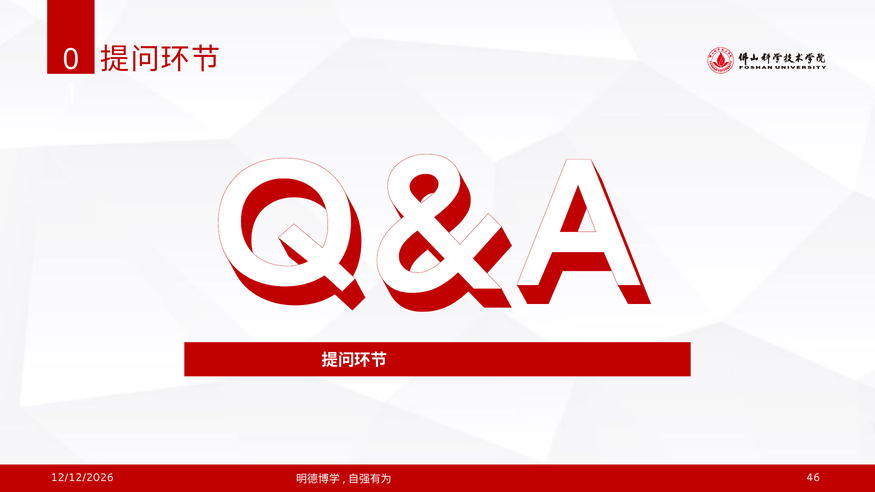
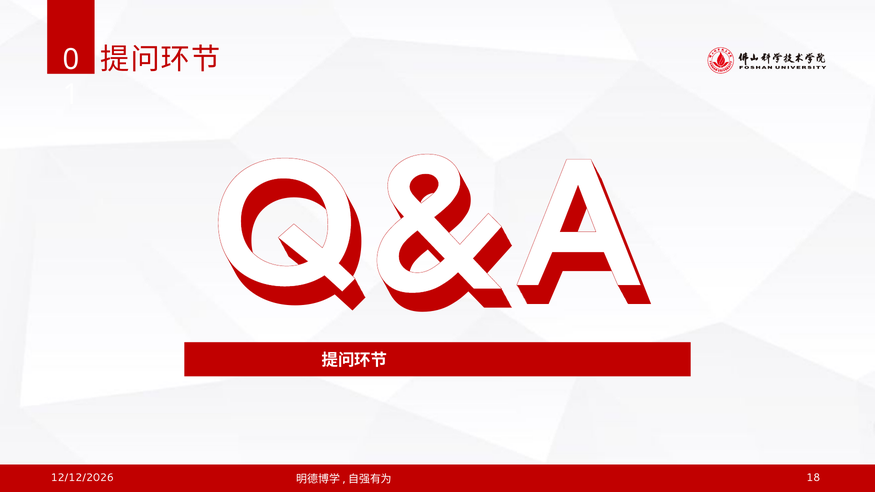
46: 46 -> 18 (813, 478)
